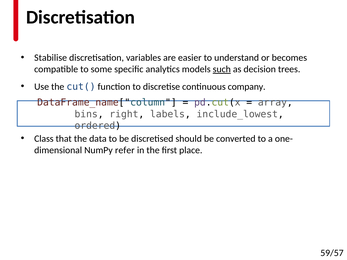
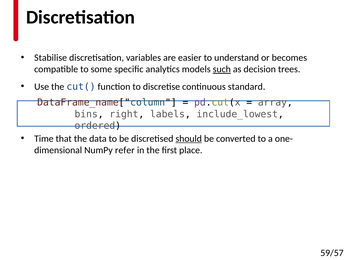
company: company -> standard (247, 87)
Class: Class -> Time (44, 139)
should underline: none -> present (189, 139)
